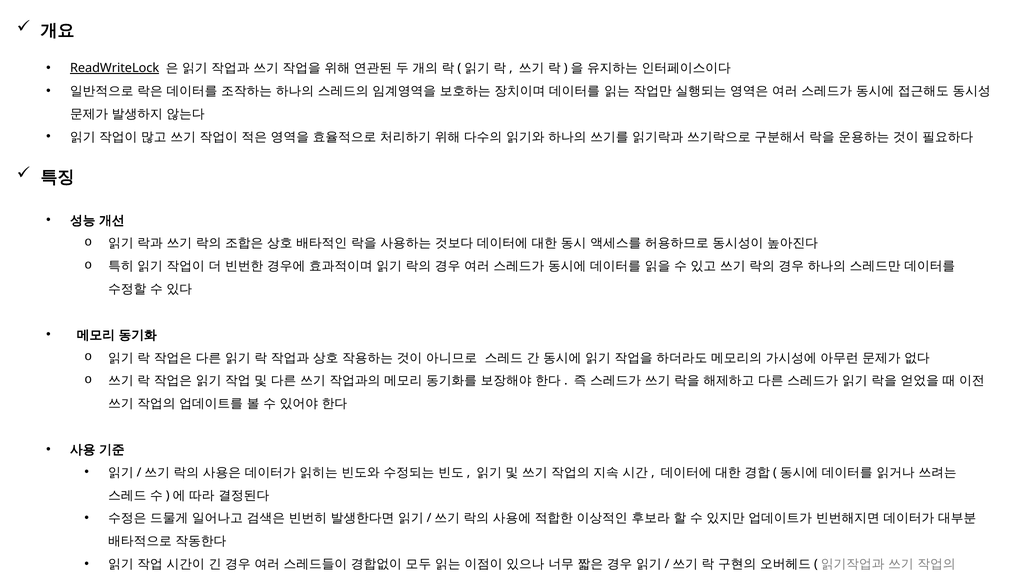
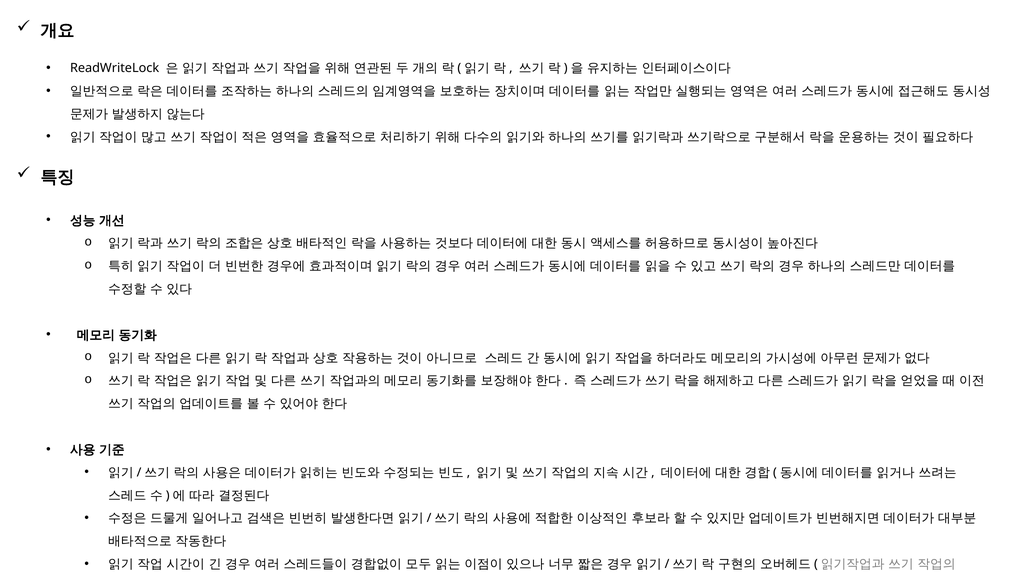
ReadWriteLock underline: present -> none (115, 68)
